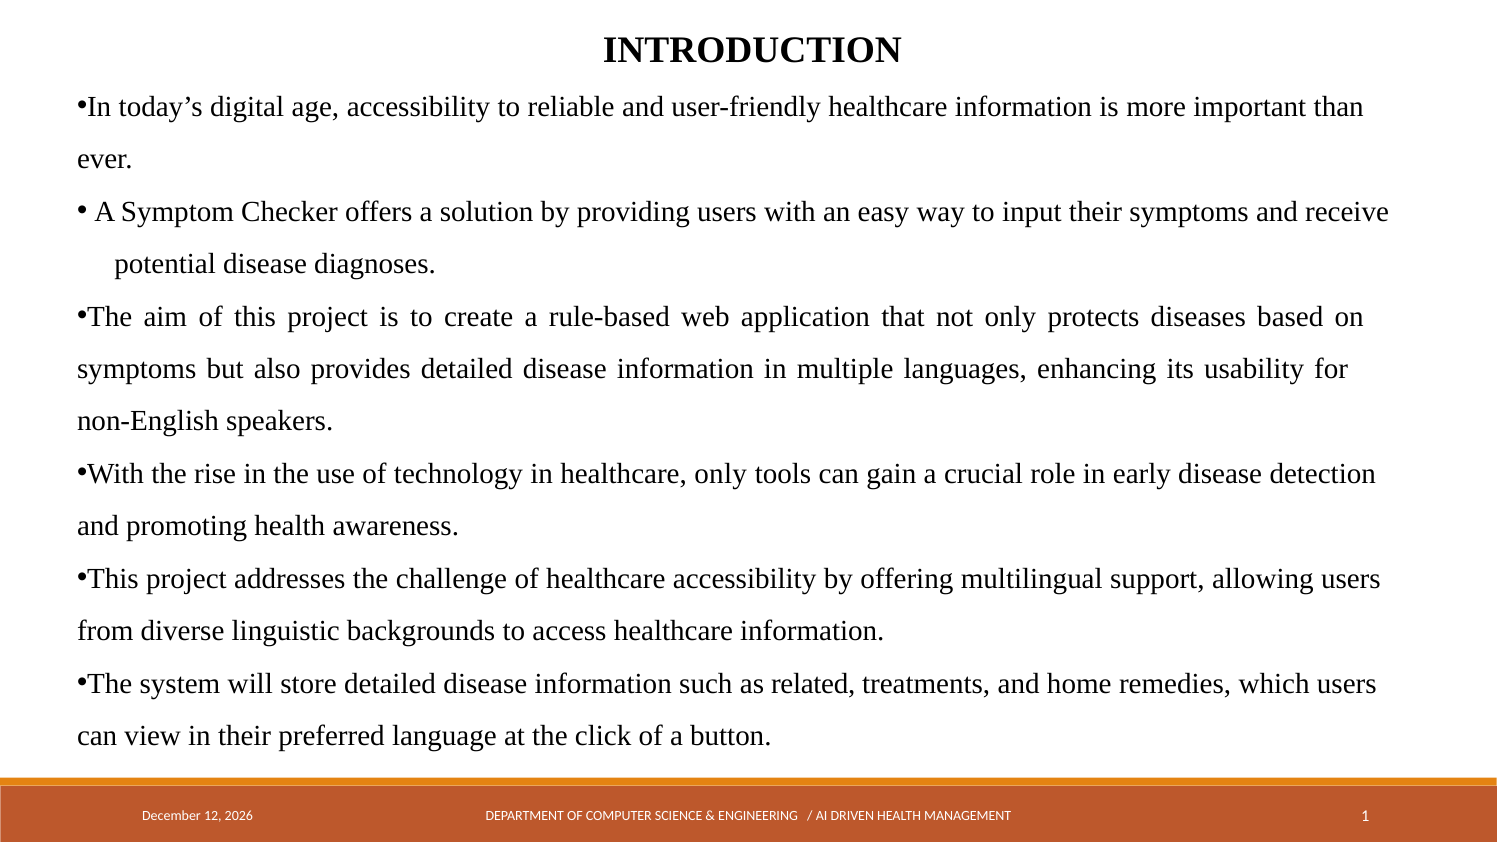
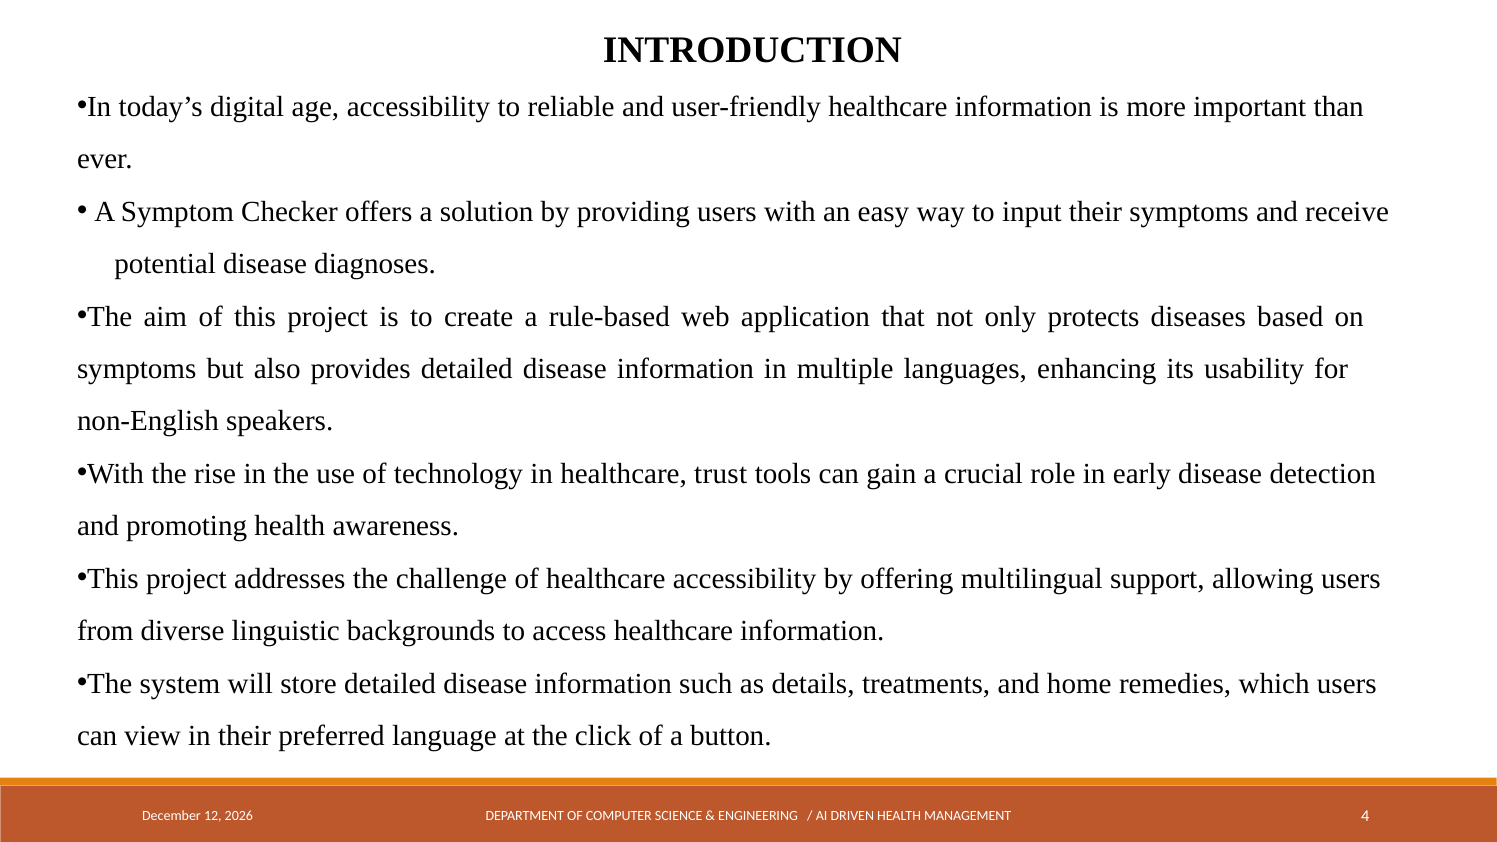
healthcare only: only -> trust (721, 474)
related: related -> details (813, 683)
1: 1 -> 4 (1365, 817)
